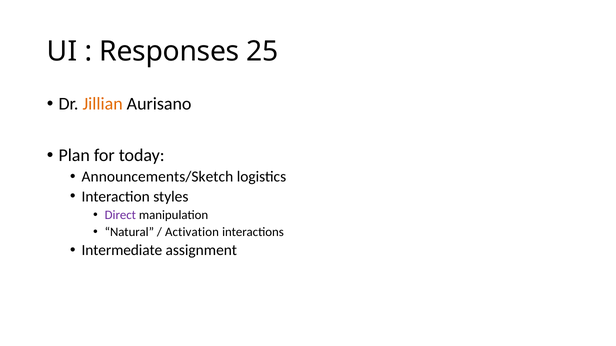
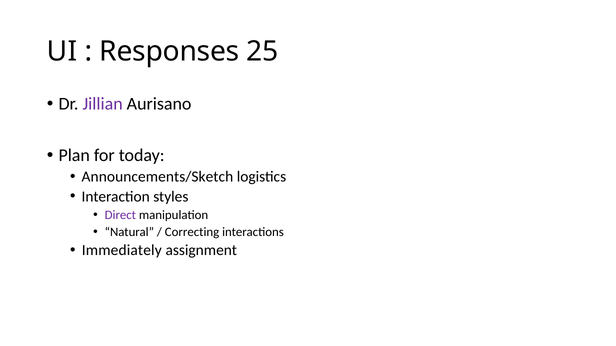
Jillian colour: orange -> purple (103, 104)
Activation: Activation -> Correcting (192, 232)
Intermediate: Intermediate -> Immediately (122, 251)
